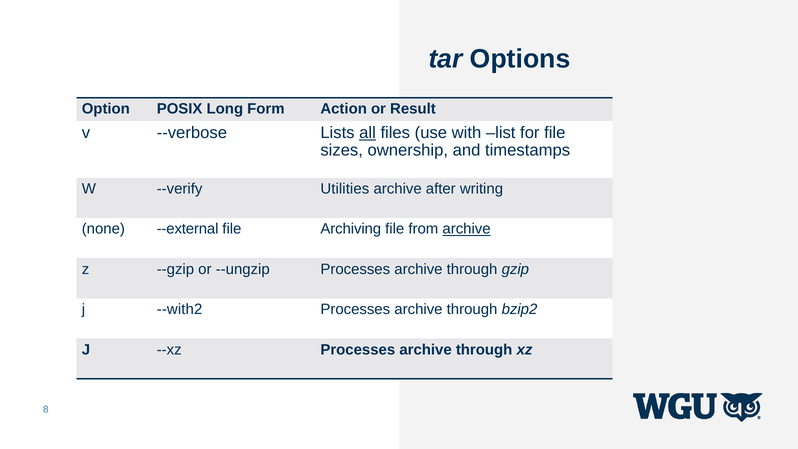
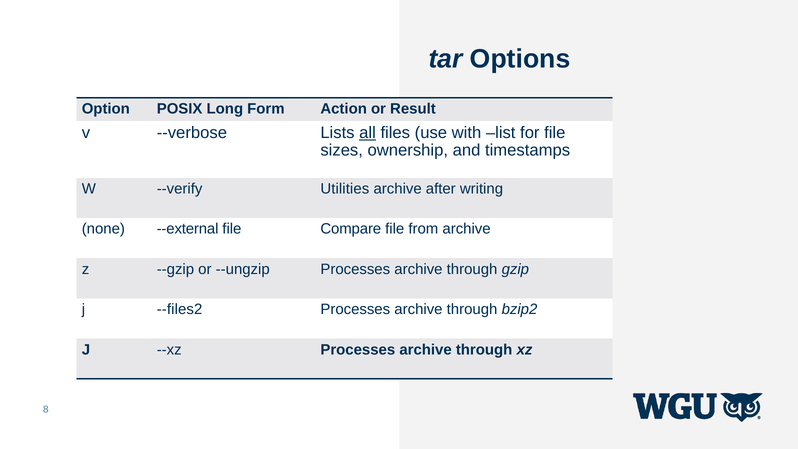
Archiving: Archiving -> Compare (351, 229)
archive underline: present -> none (467, 229)
--with2: --with2 -> --files2 (180, 309)
